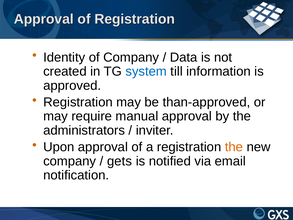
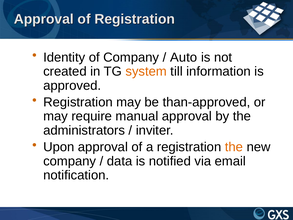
Data: Data -> Auto (184, 57)
system colour: blue -> orange (146, 71)
gets: gets -> data (120, 161)
